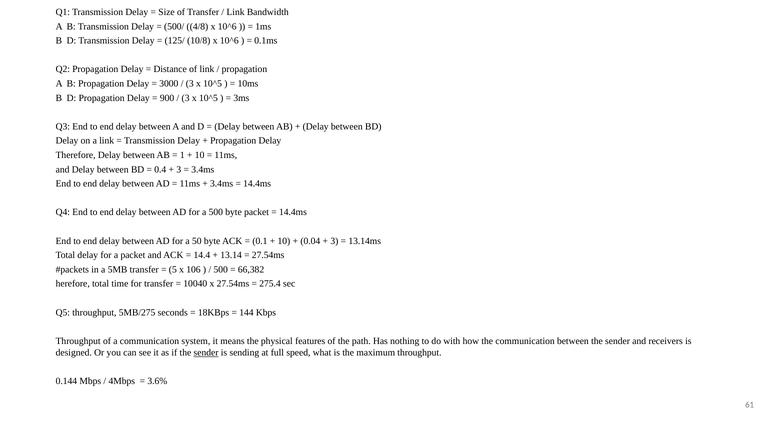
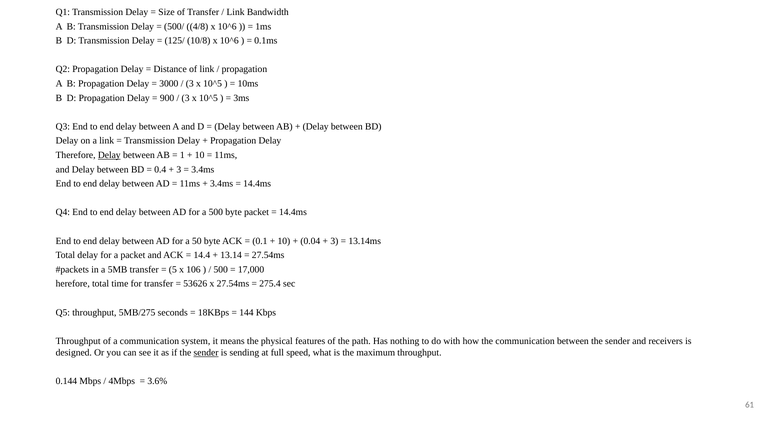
Delay underline: none -> present (109, 155)
66,382: 66,382 -> 17,000 (251, 270)
10040: 10040 -> 53626 (195, 284)
